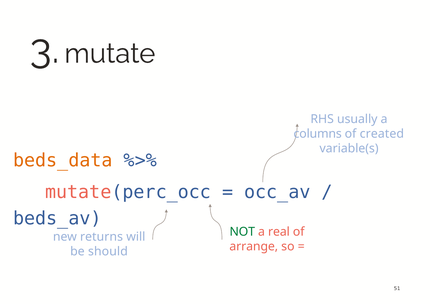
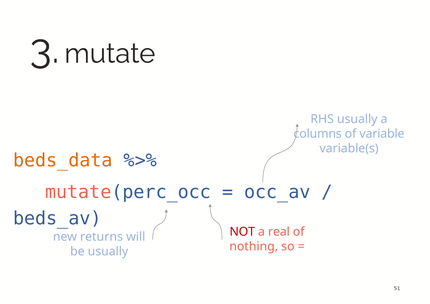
created: created -> variable (382, 134)
NOT colour: green -> red (242, 232)
arrange: arrange -> nothing (254, 247)
be should: should -> usually (108, 251)
